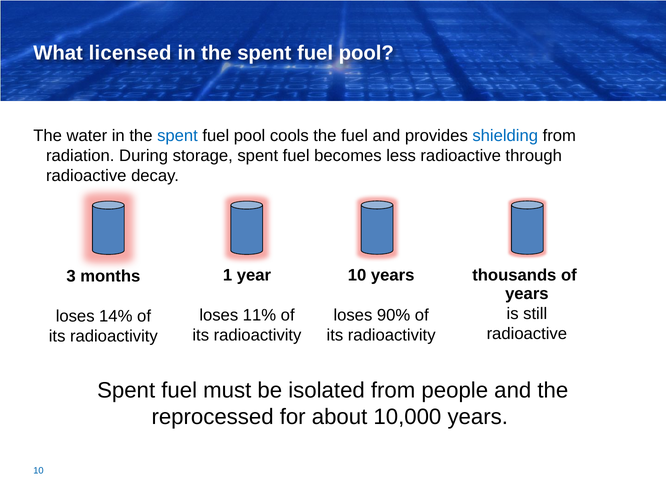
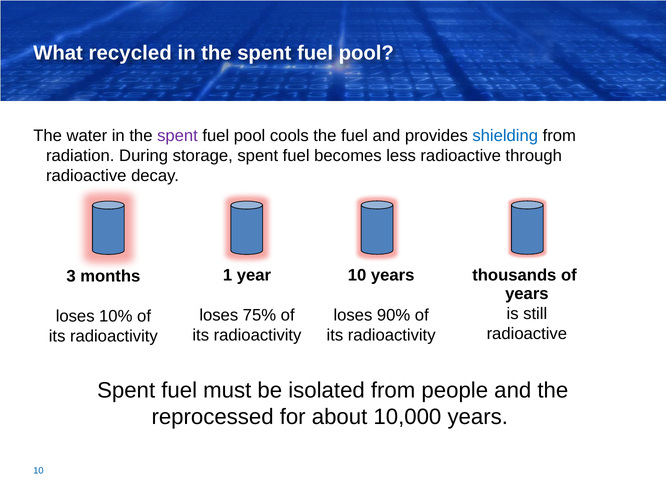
licensed: licensed -> recycled (130, 53)
spent colour: blue -> purple (177, 136)
11%: 11% -> 75% (259, 315)
14%: 14% -> 10% (116, 316)
